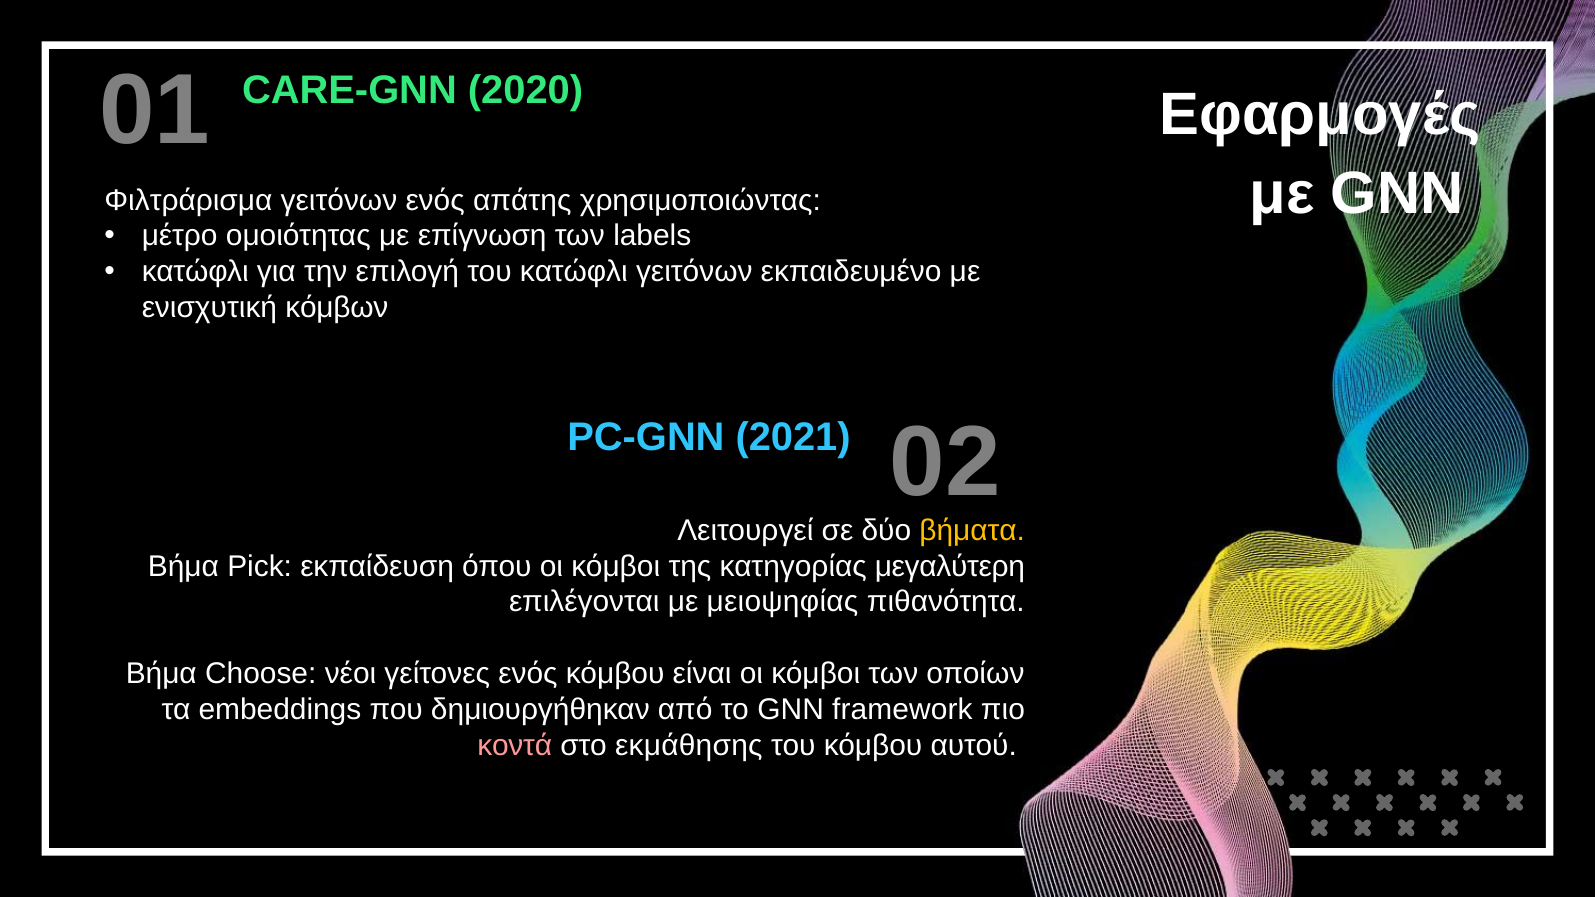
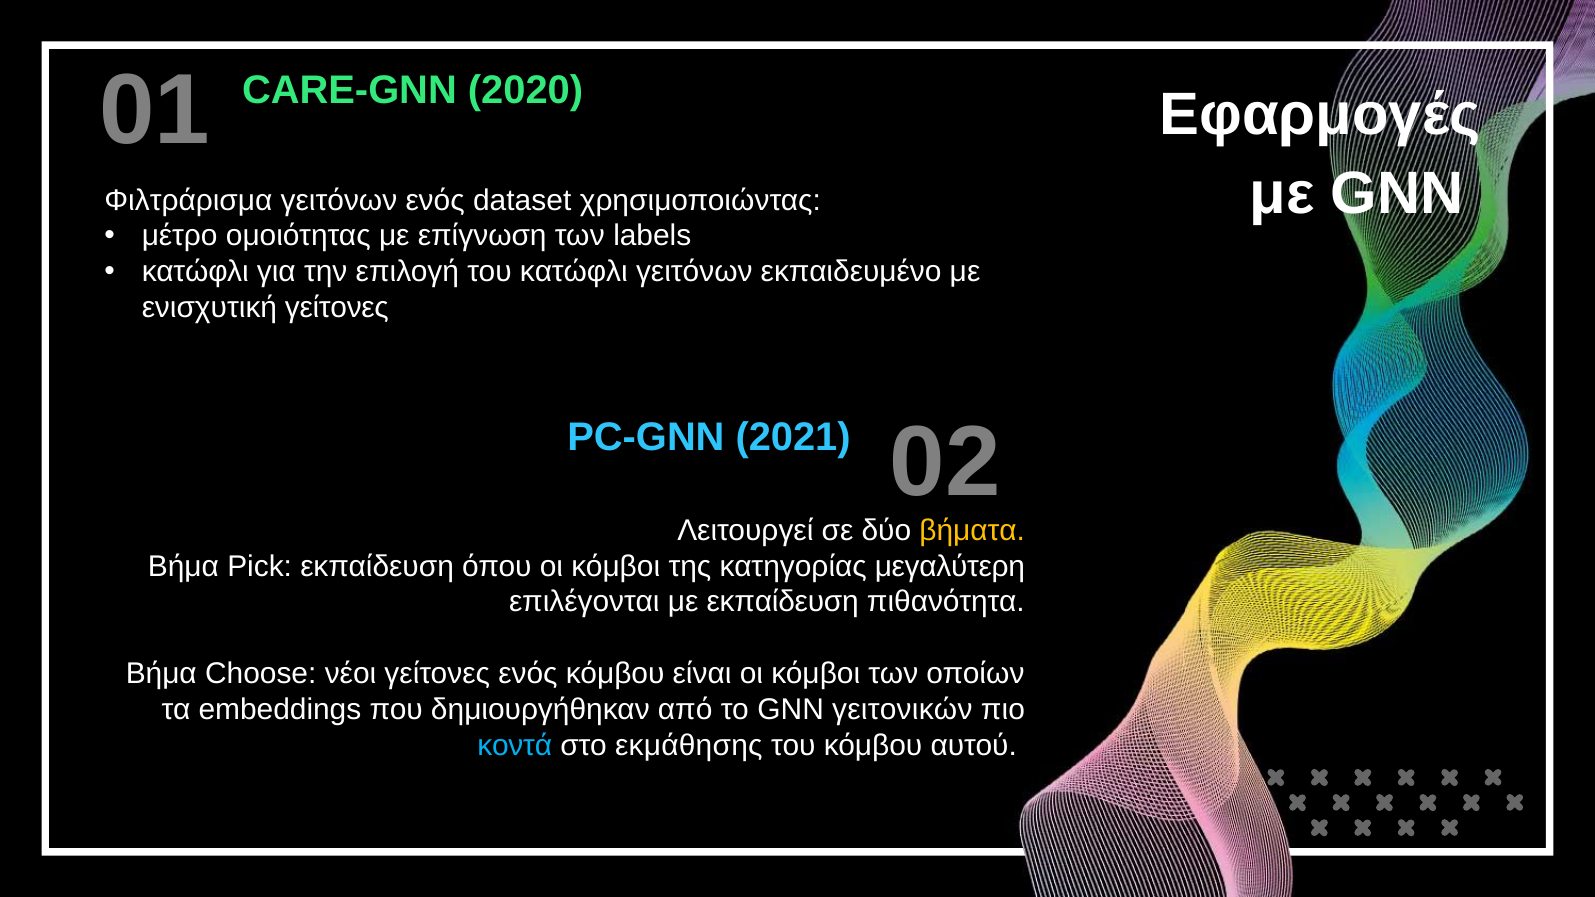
απάτης: απάτης -> dataset (522, 200)
ενισχυτική κόμβων: κόμβων -> γείτονες (337, 308)
με μειοψηφίας: μειοψηφίας -> εκπαίδευση (783, 602)
framework: framework -> γειτονικών (902, 710)
κοντά colour: pink -> light blue (515, 746)
